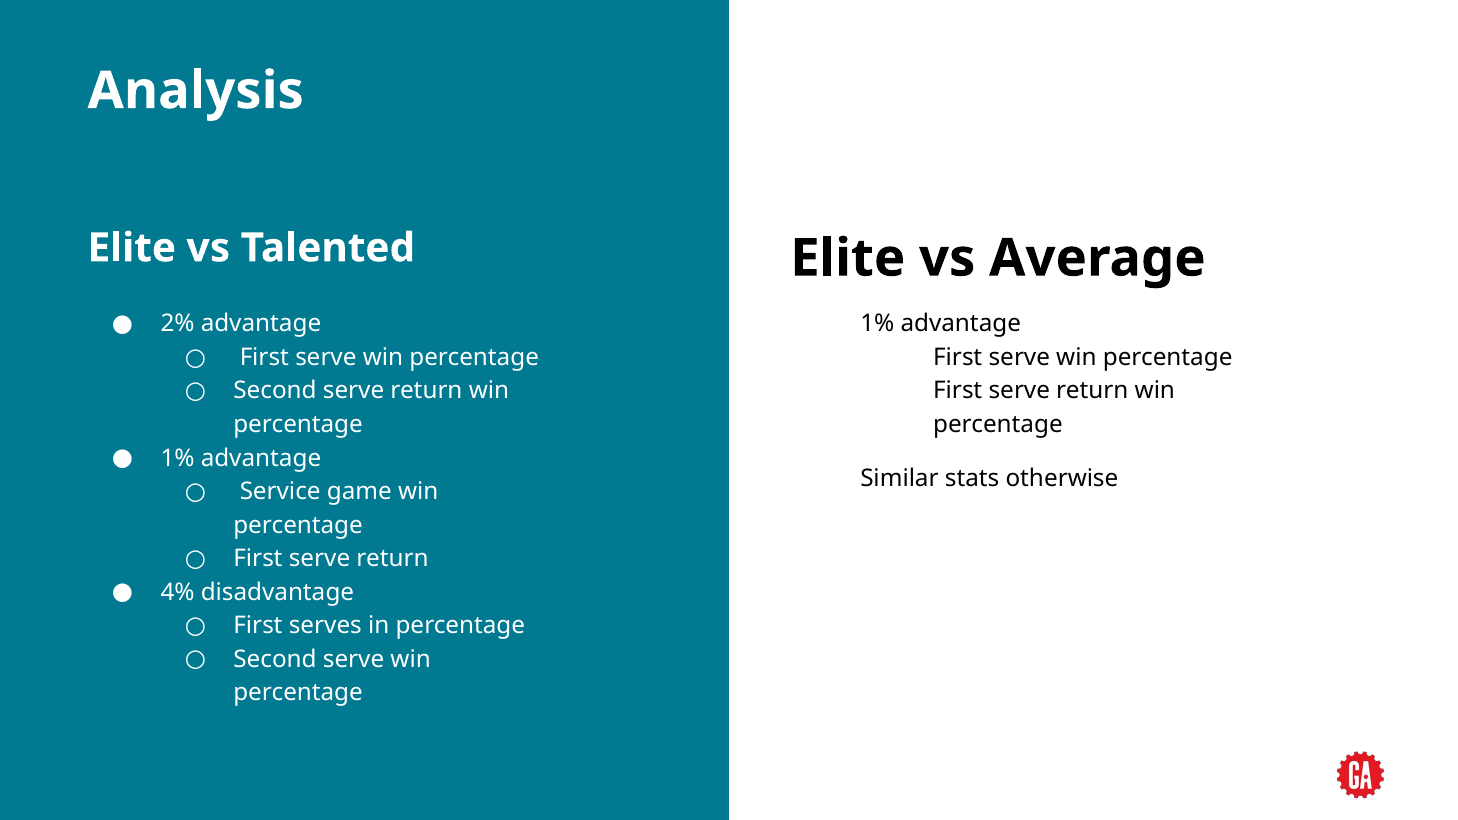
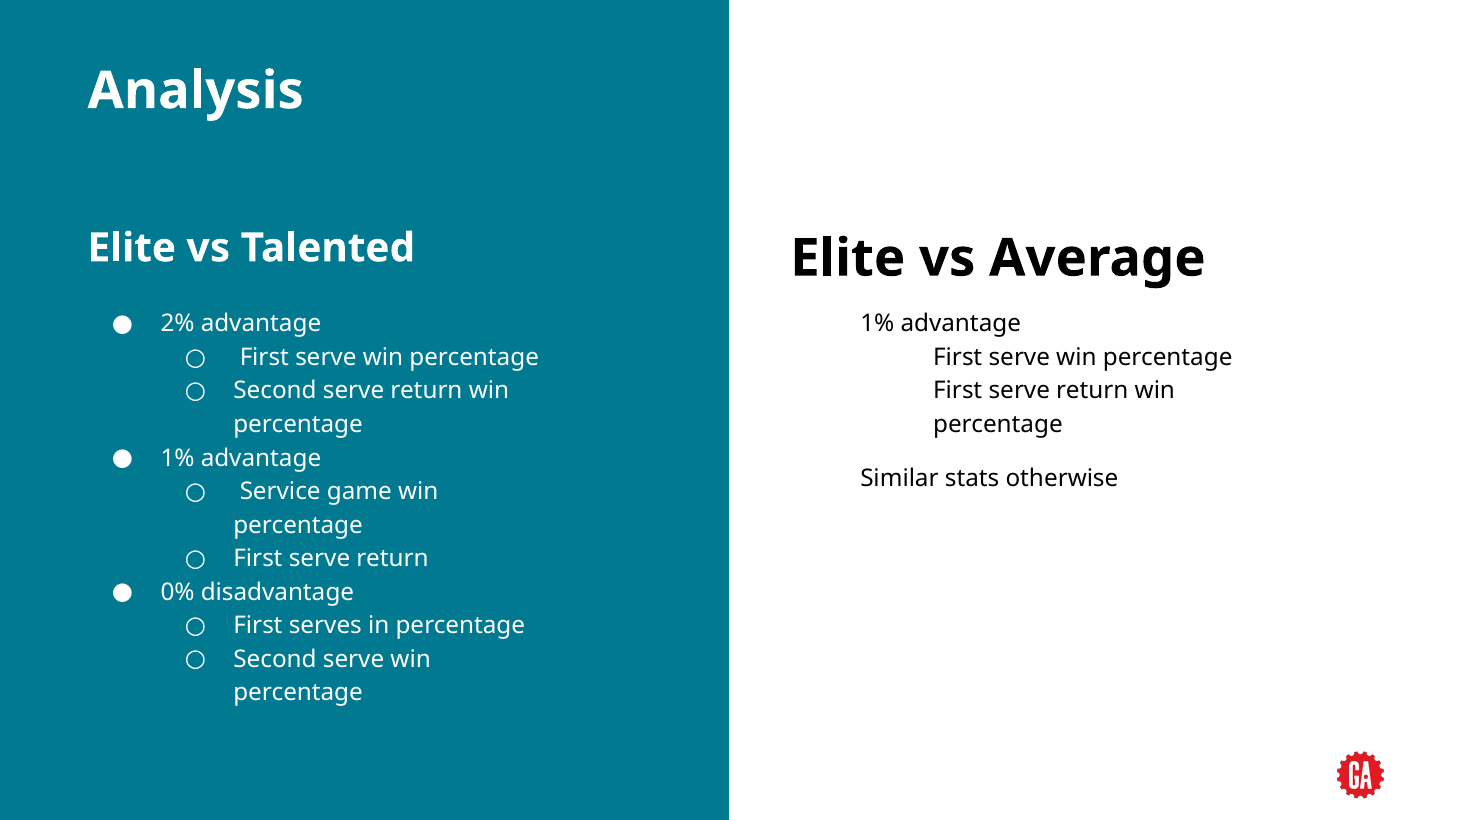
4%: 4% -> 0% (178, 592)
